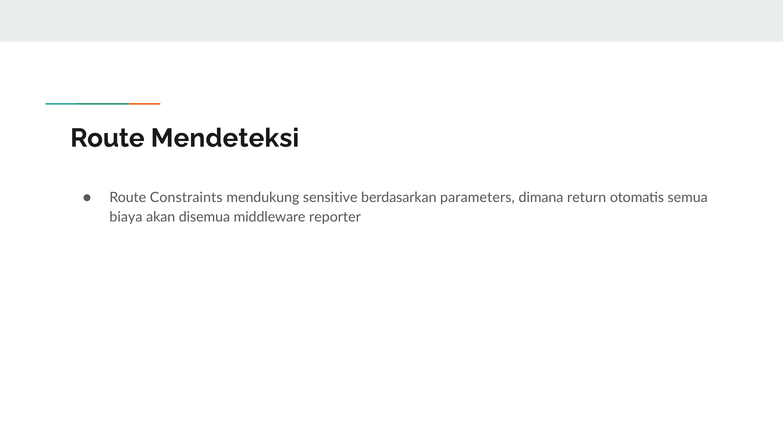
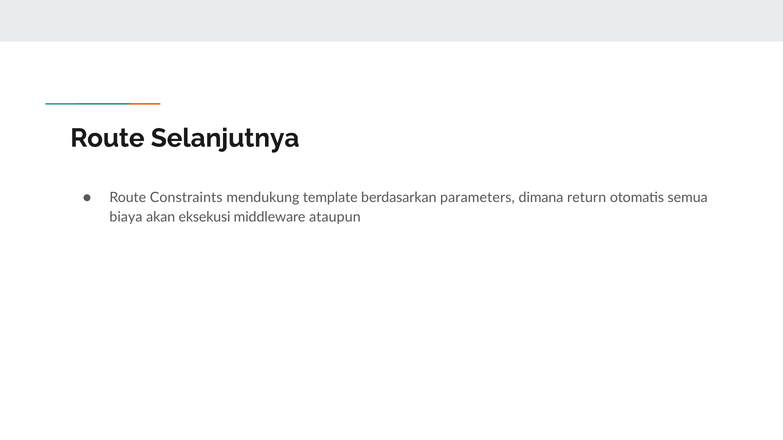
Mendeteksi: Mendeteksi -> Selanjutnya (225, 138)
sensitive: sensitive -> template (330, 198)
disemua: disemua -> eksekusi (205, 217)
reporter: reporter -> ataupun (335, 217)
